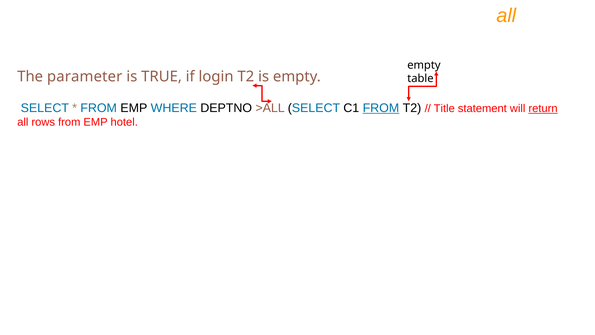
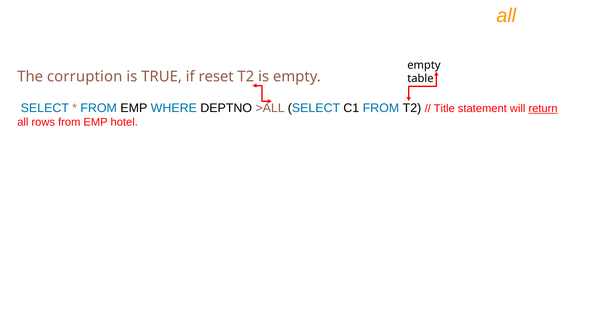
parameter: parameter -> corruption (85, 77)
login: login -> reset (216, 77)
FROM underline: present -> none (381, 108)
